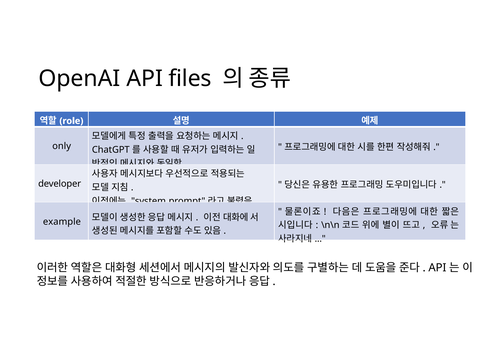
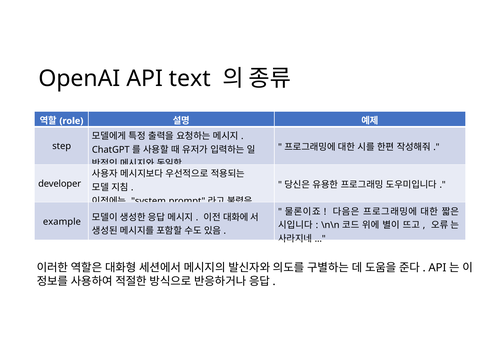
files: files -> text (190, 79)
only: only -> step (62, 146)
